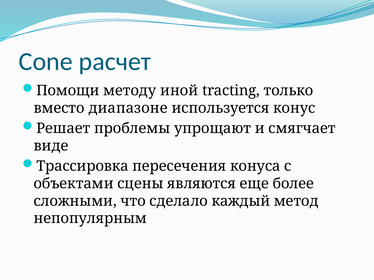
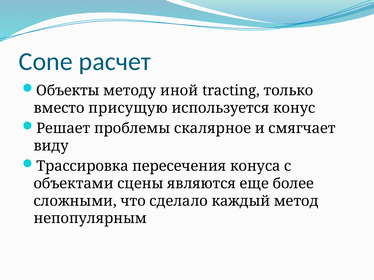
Помощи: Помощи -> Объекты (68, 91)
диапазоне: диапазоне -> присущую (128, 108)
упрощают: упрощают -> скалярное (213, 129)
виде: виде -> виду (51, 146)
